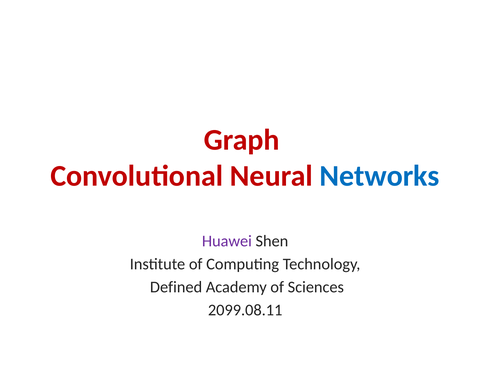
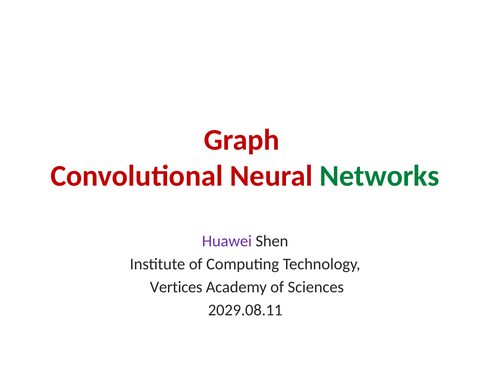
Networks colour: blue -> green (380, 176)
Defined: Defined -> Vertices (176, 287)
2099.08.11: 2099.08.11 -> 2029.08.11 (245, 310)
